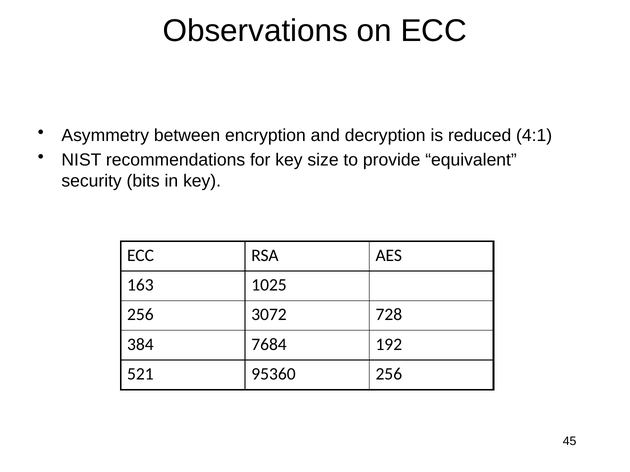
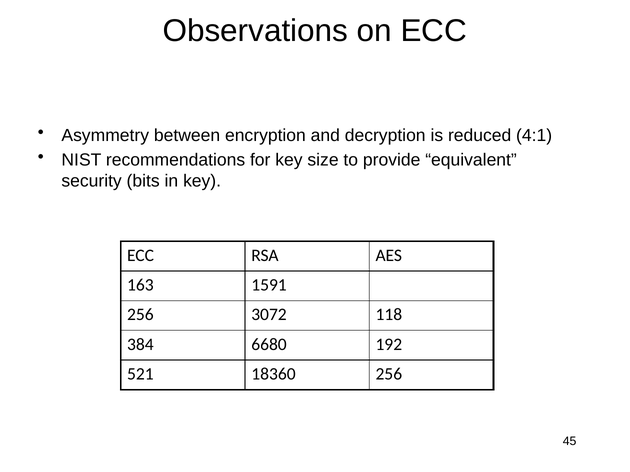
1025: 1025 -> 1591 (269, 285)
728: 728 -> 118 (389, 315)
7684: 7684 -> 6680 (269, 345)
95360: 95360 -> 18360 (273, 375)
